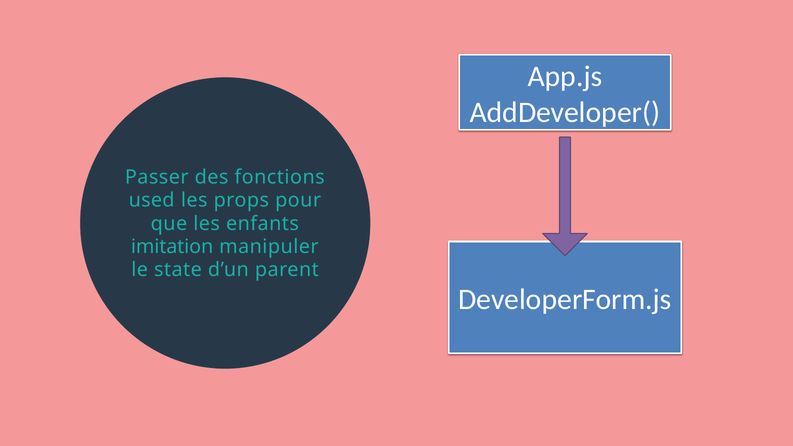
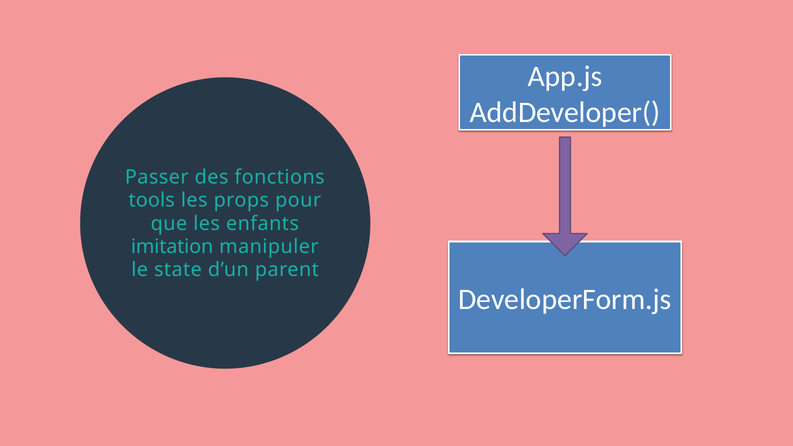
used: used -> tools (152, 200)
